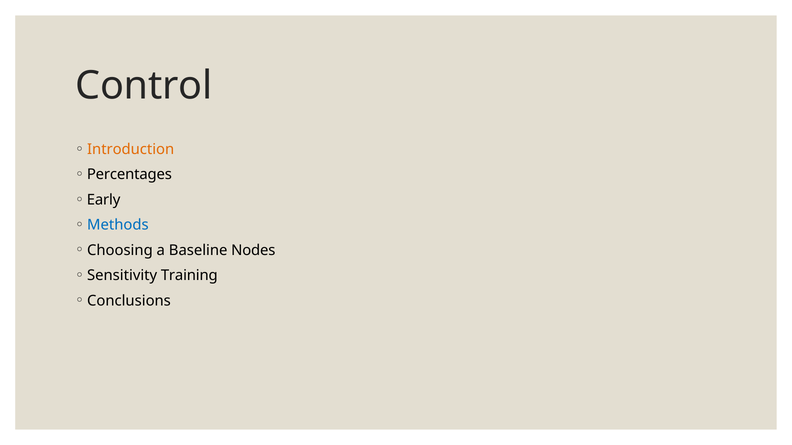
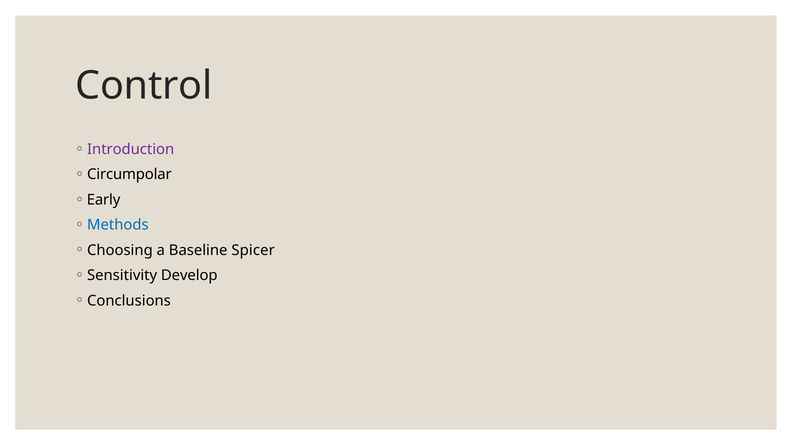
Introduction colour: orange -> purple (131, 150)
Percentages: Percentages -> Circumpolar (129, 175)
Nodes: Nodes -> Spicer (253, 251)
Training: Training -> Develop (189, 276)
